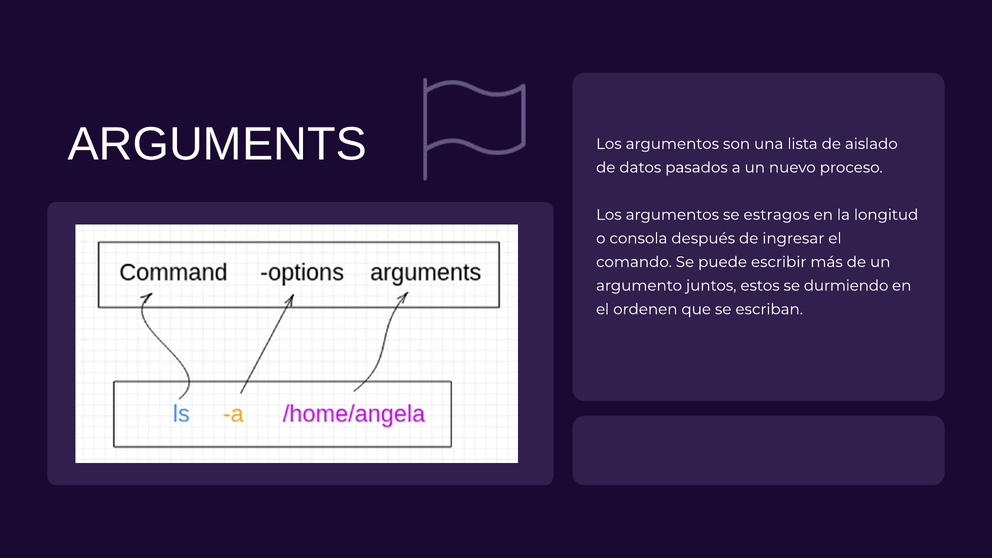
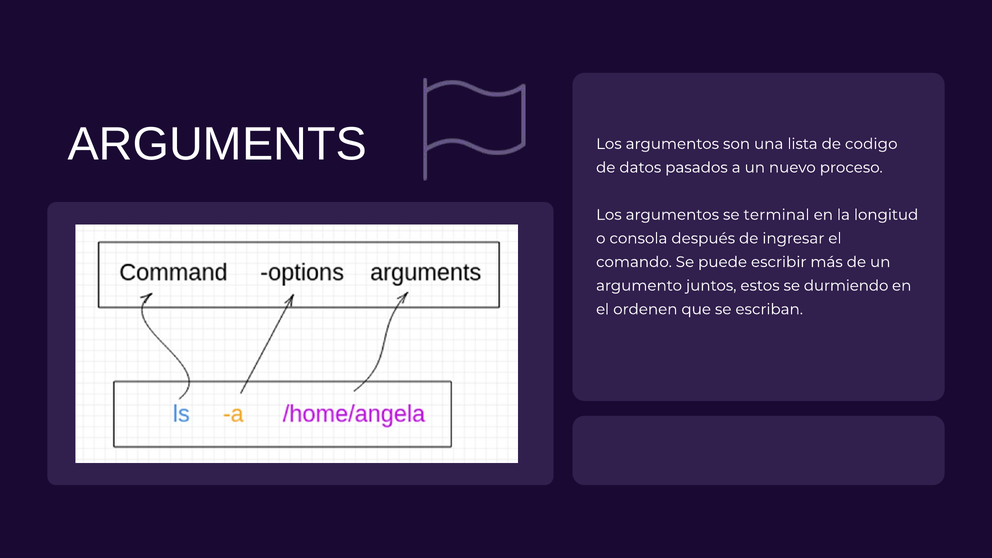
aislado: aislado -> codigo (871, 144)
estragos: estragos -> terminal (776, 215)
